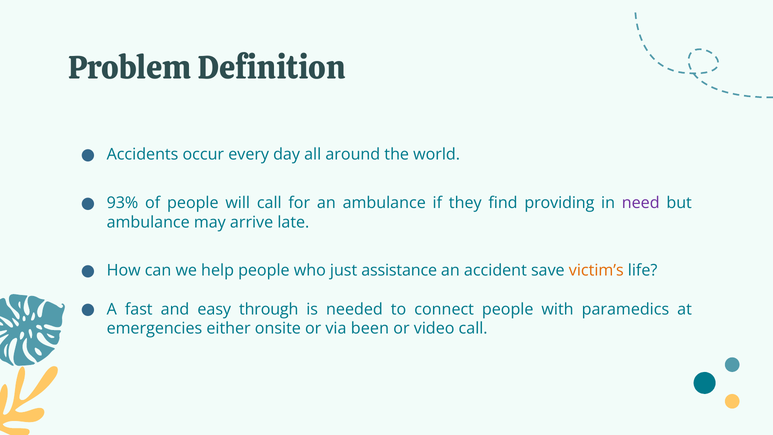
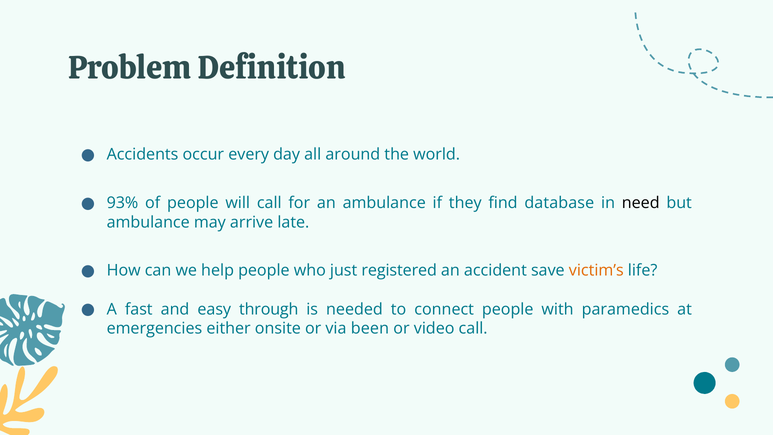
providing: providing -> database (559, 203)
need colour: purple -> black (641, 203)
assistance: assistance -> registered (399, 270)
